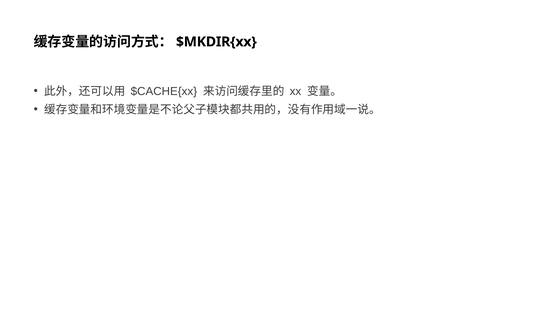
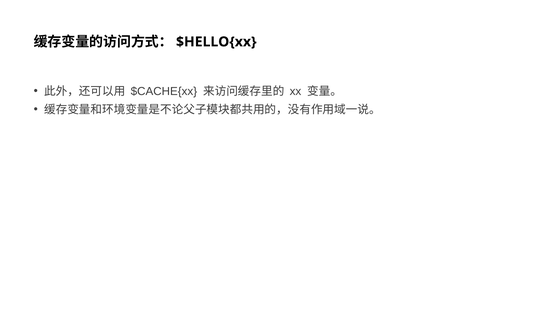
$MKDIR{xx: $MKDIR{xx -> $HELLO{xx (216, 42)
